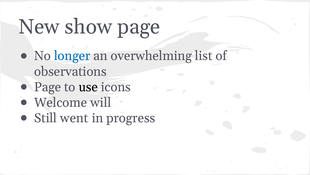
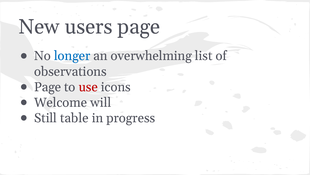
show: show -> users (89, 27)
use colour: black -> red (88, 87)
went: went -> table (74, 118)
